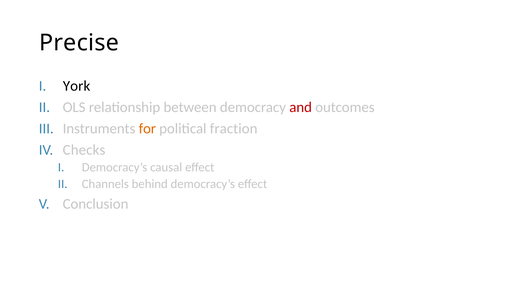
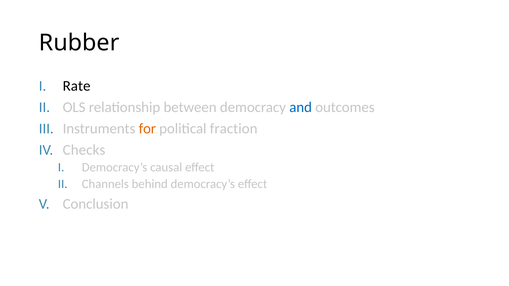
Precise: Precise -> Rubber (79, 43)
York: York -> Rate (77, 86)
and colour: red -> blue (301, 107)
